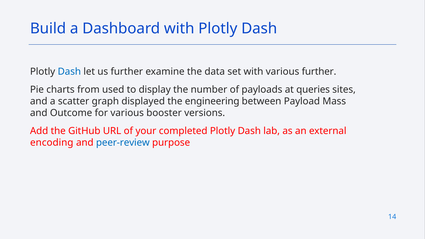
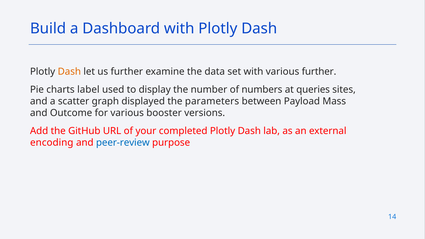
Dash colour: blue -> orange (69, 72)
from: from -> label (88, 90)
payloads: payloads -> numbers (262, 90)
engineering: engineering -> parameters (212, 101)
